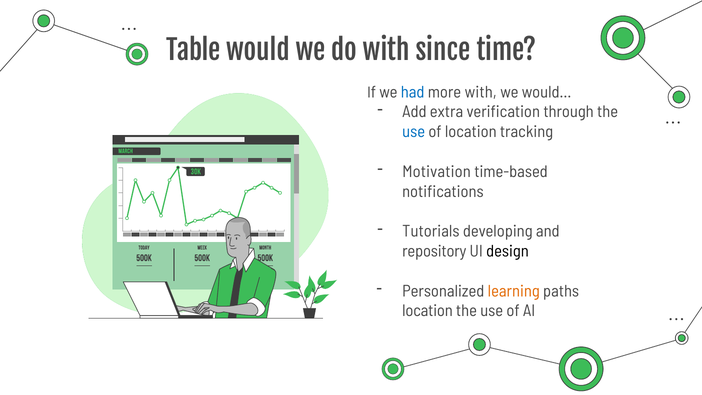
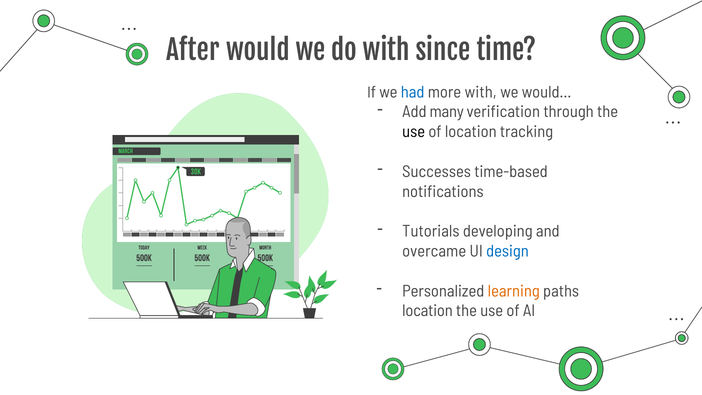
Table: Table -> After (193, 51)
extra: extra -> many (447, 112)
use colour: blue -> black (414, 132)
Motivation: Motivation -> Successes (437, 172)
repository: repository -> overcame (434, 251)
design colour: black -> blue (507, 251)
